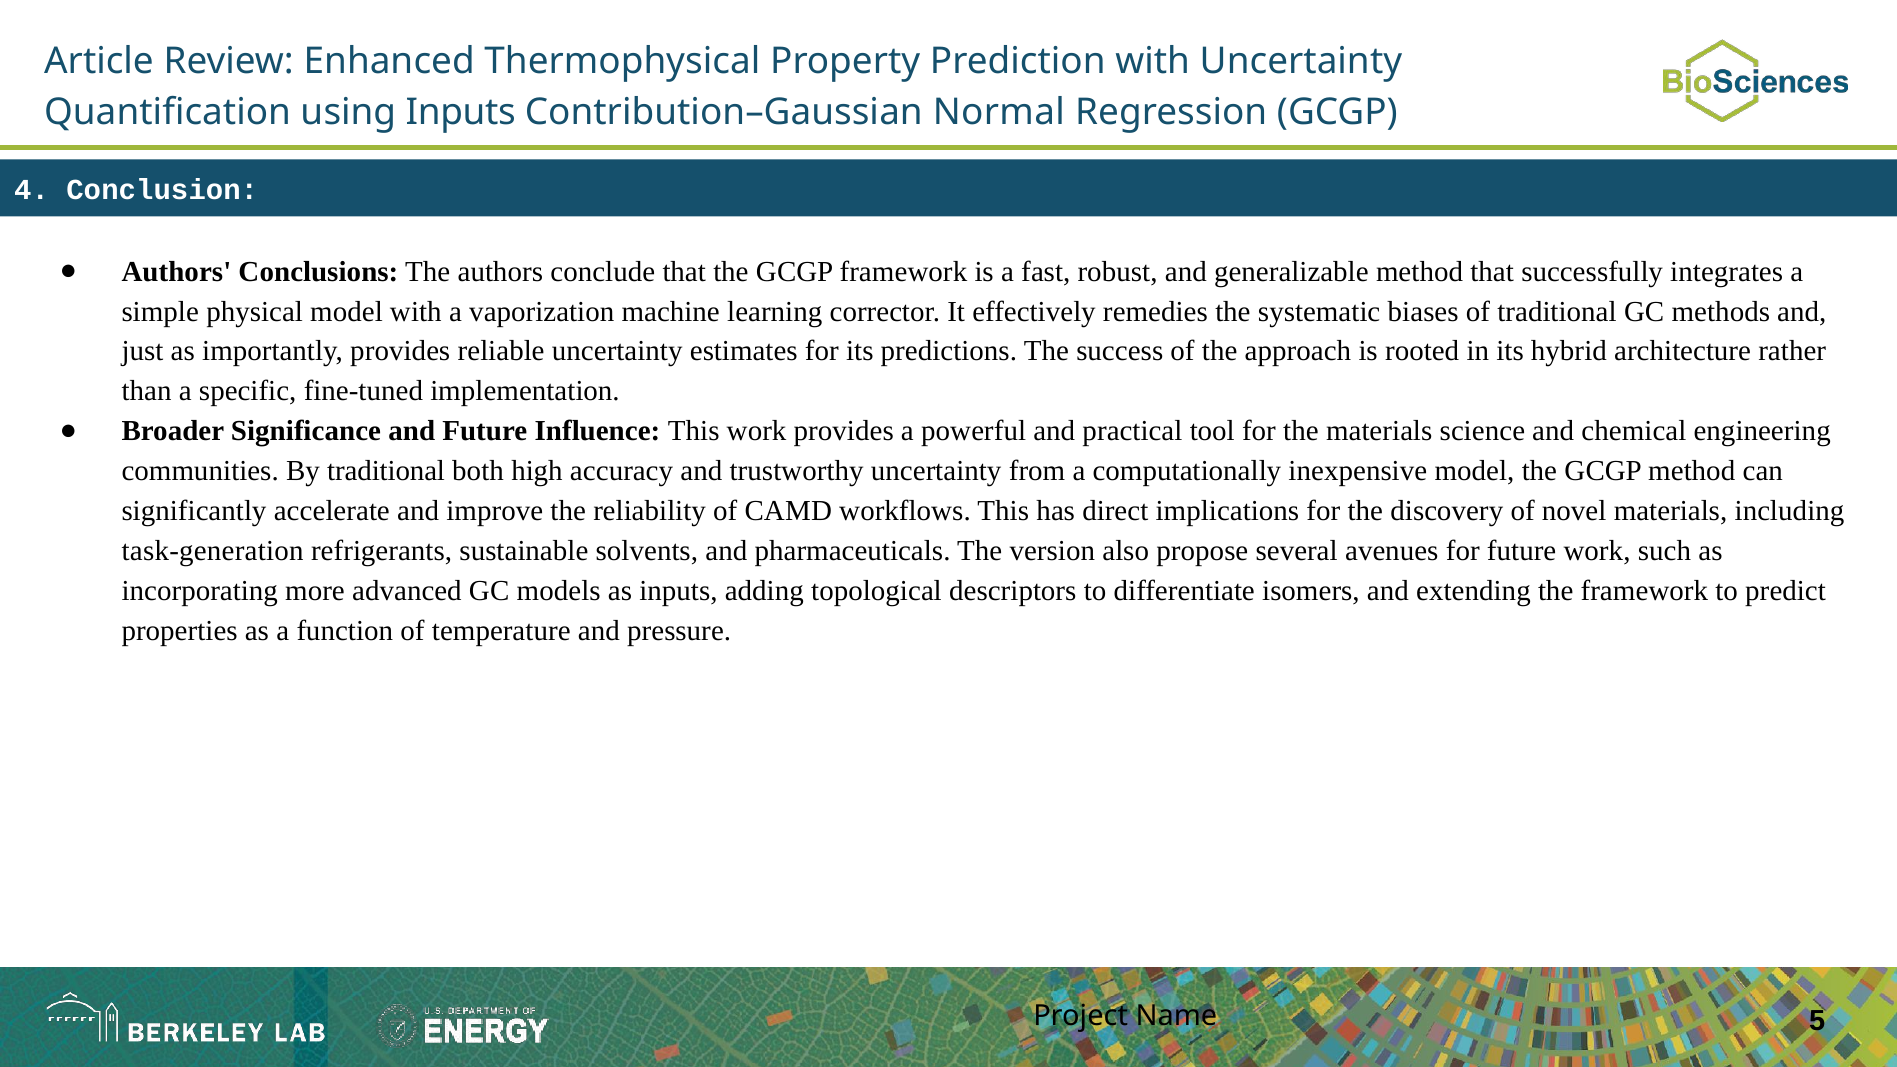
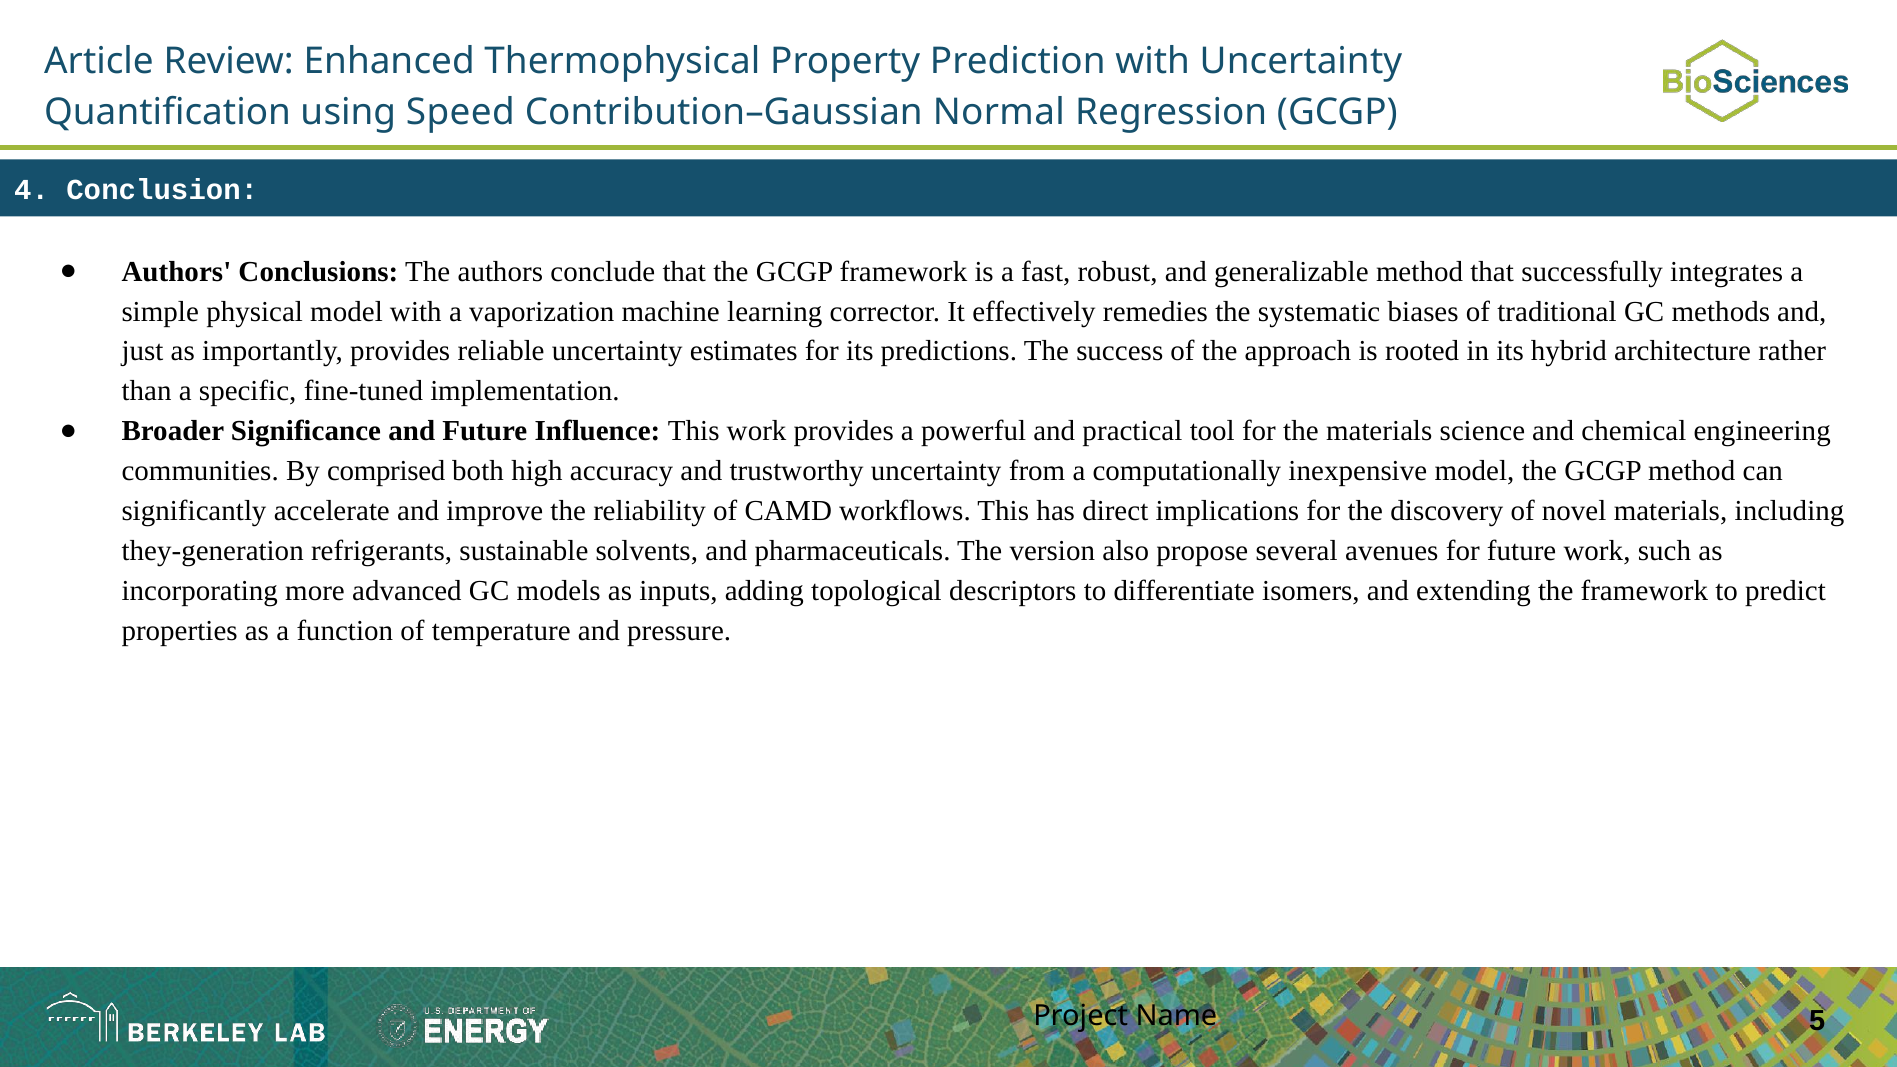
using Inputs: Inputs -> Speed (460, 112)
By traditional: traditional -> comprised (386, 471)
task-generation: task-generation -> they-generation (213, 551)
